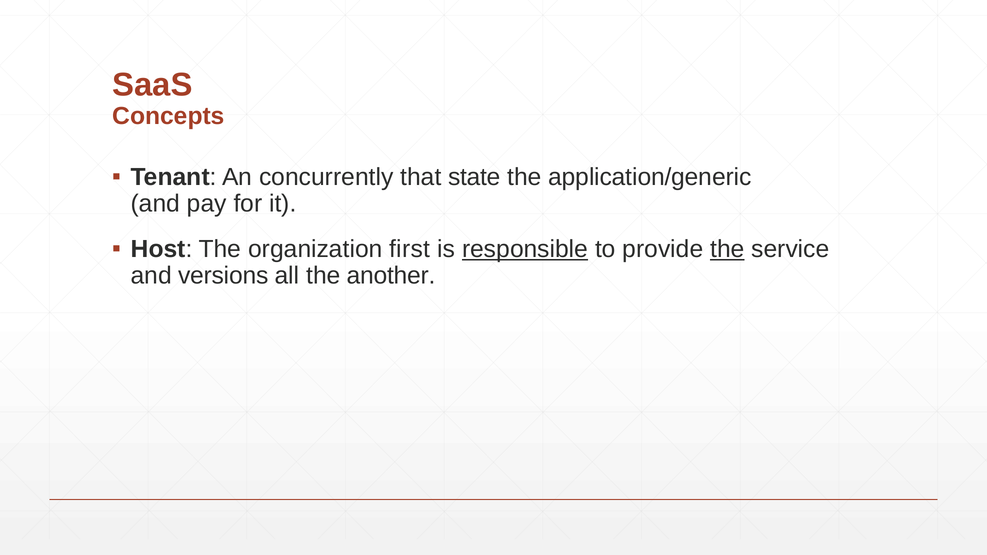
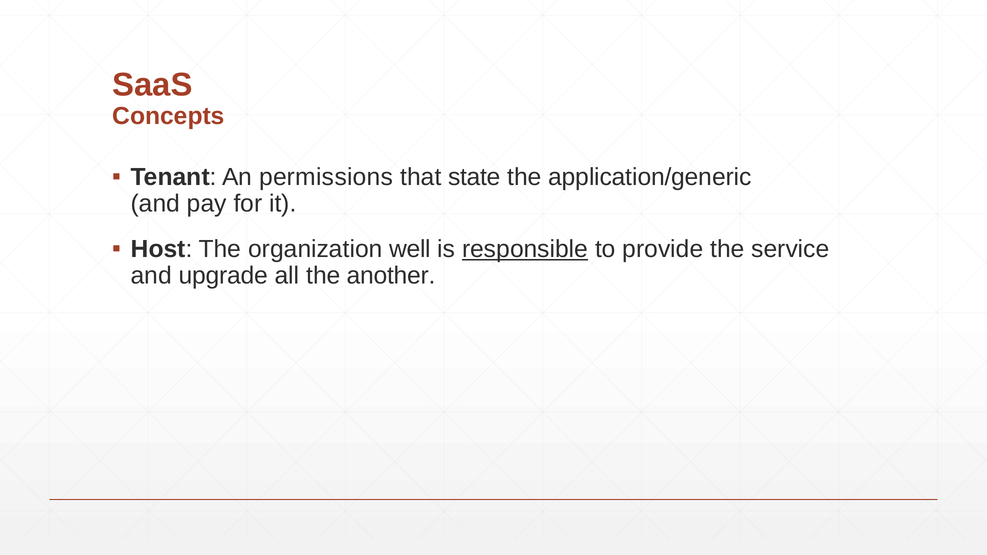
concurrently: concurrently -> permissions (326, 177)
first: first -> well (410, 249)
the underline: present -> none (727, 249)
versions: versions -> upgrade (223, 276)
